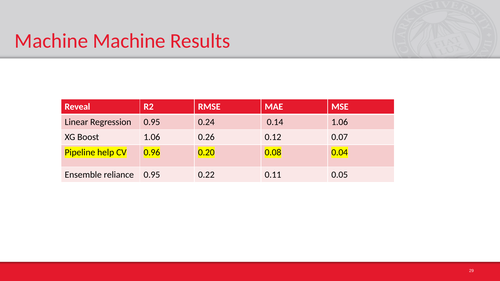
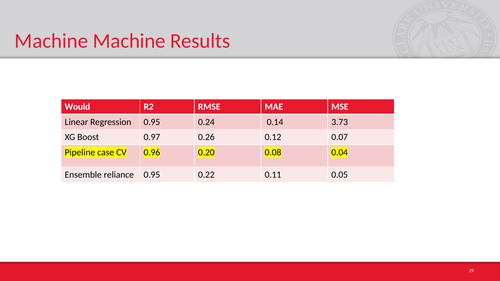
Reveal: Reveal -> Would (77, 107)
0.14 1.06: 1.06 -> 3.73 (340, 122)
Boost 1.06: 1.06 -> 0.97 (152, 137)
help: help -> case (106, 152)
